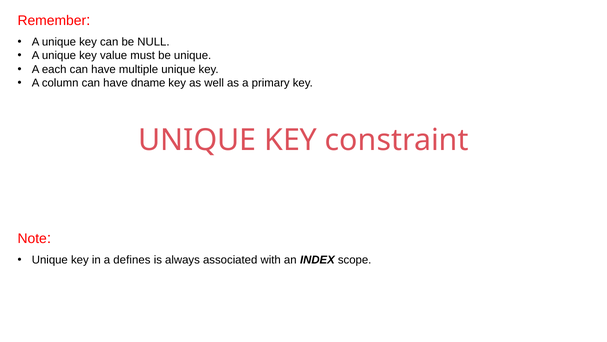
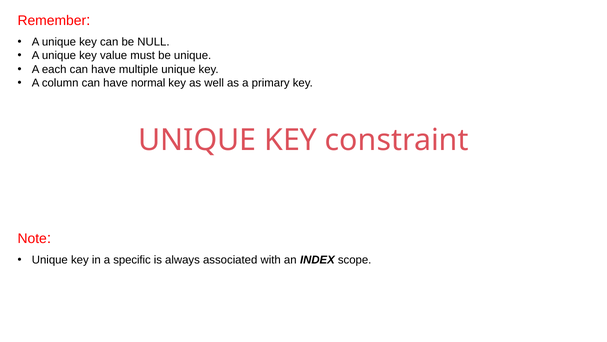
dname: dname -> normal (148, 83)
defines: defines -> specific (132, 260)
